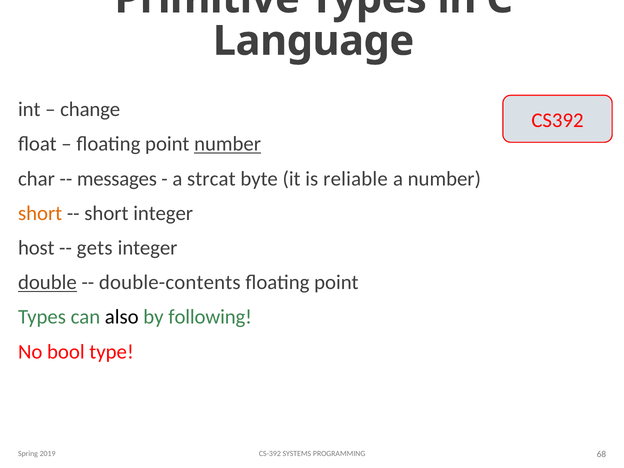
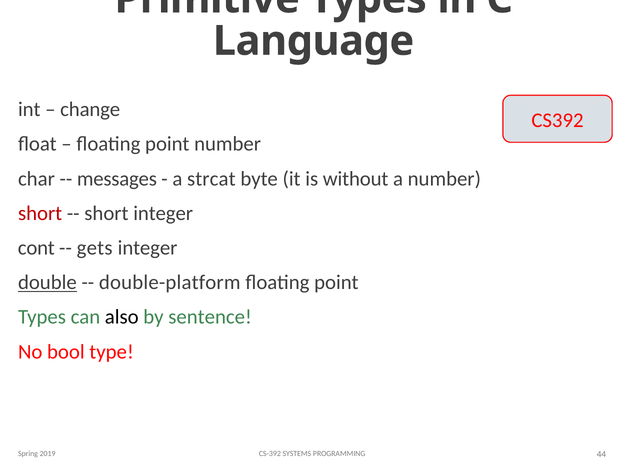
number underline: present -> none (228, 144)
reliable: reliable -> without (356, 179)
short colour: orange -> red (40, 213)
host: host -> cont (36, 248)
double-contents: double-contents -> double-platform (170, 282)
following: following -> sentence (210, 317)
68: 68 -> 44 (601, 454)
